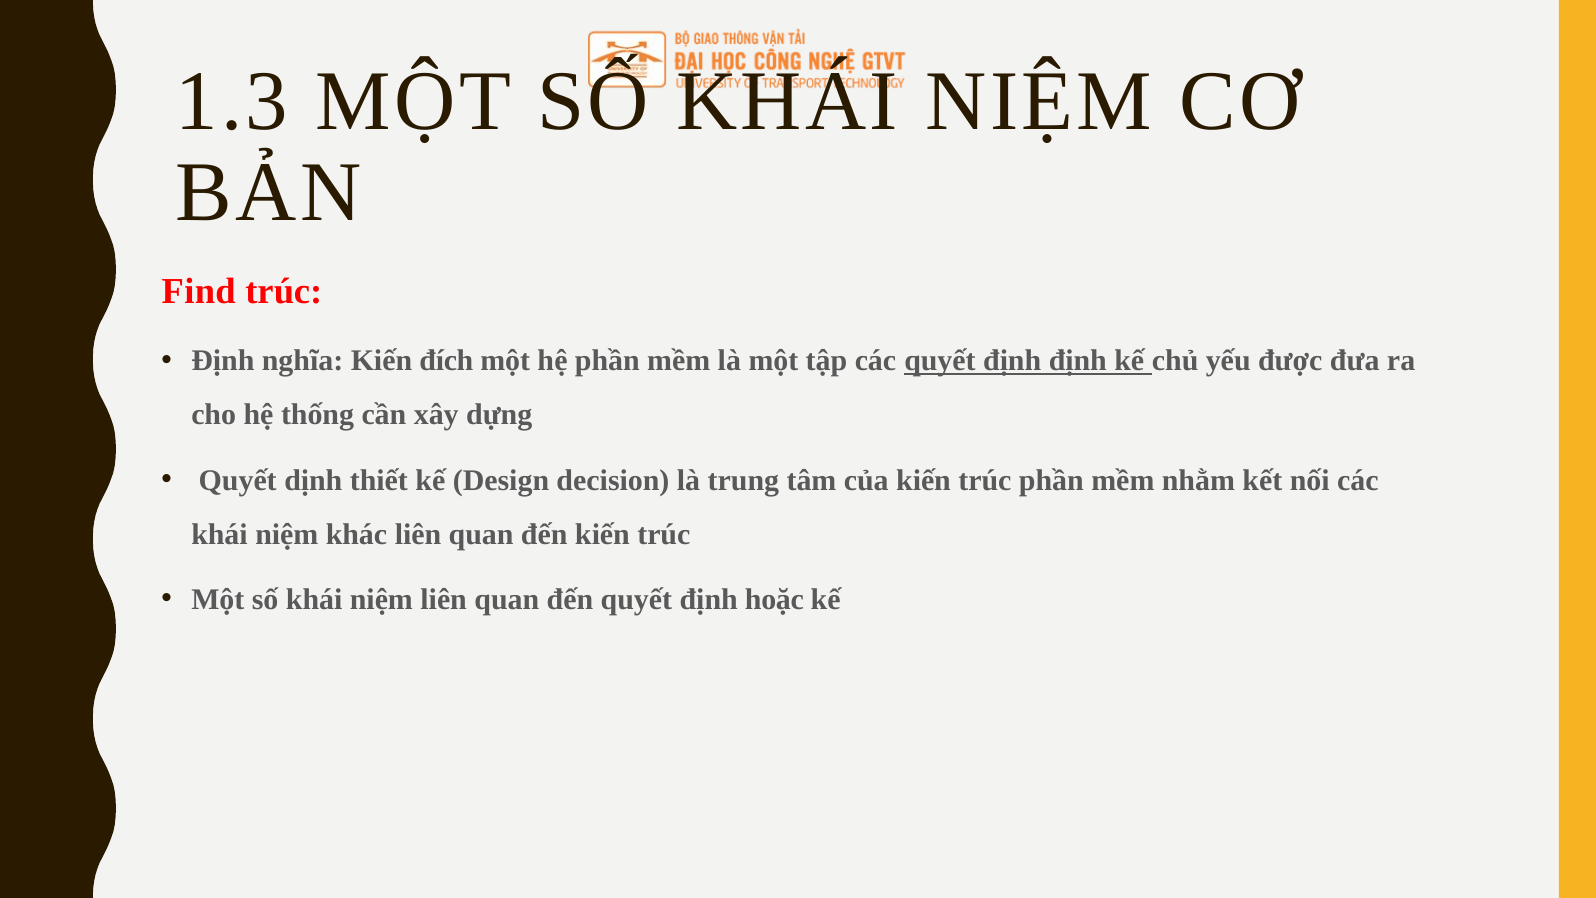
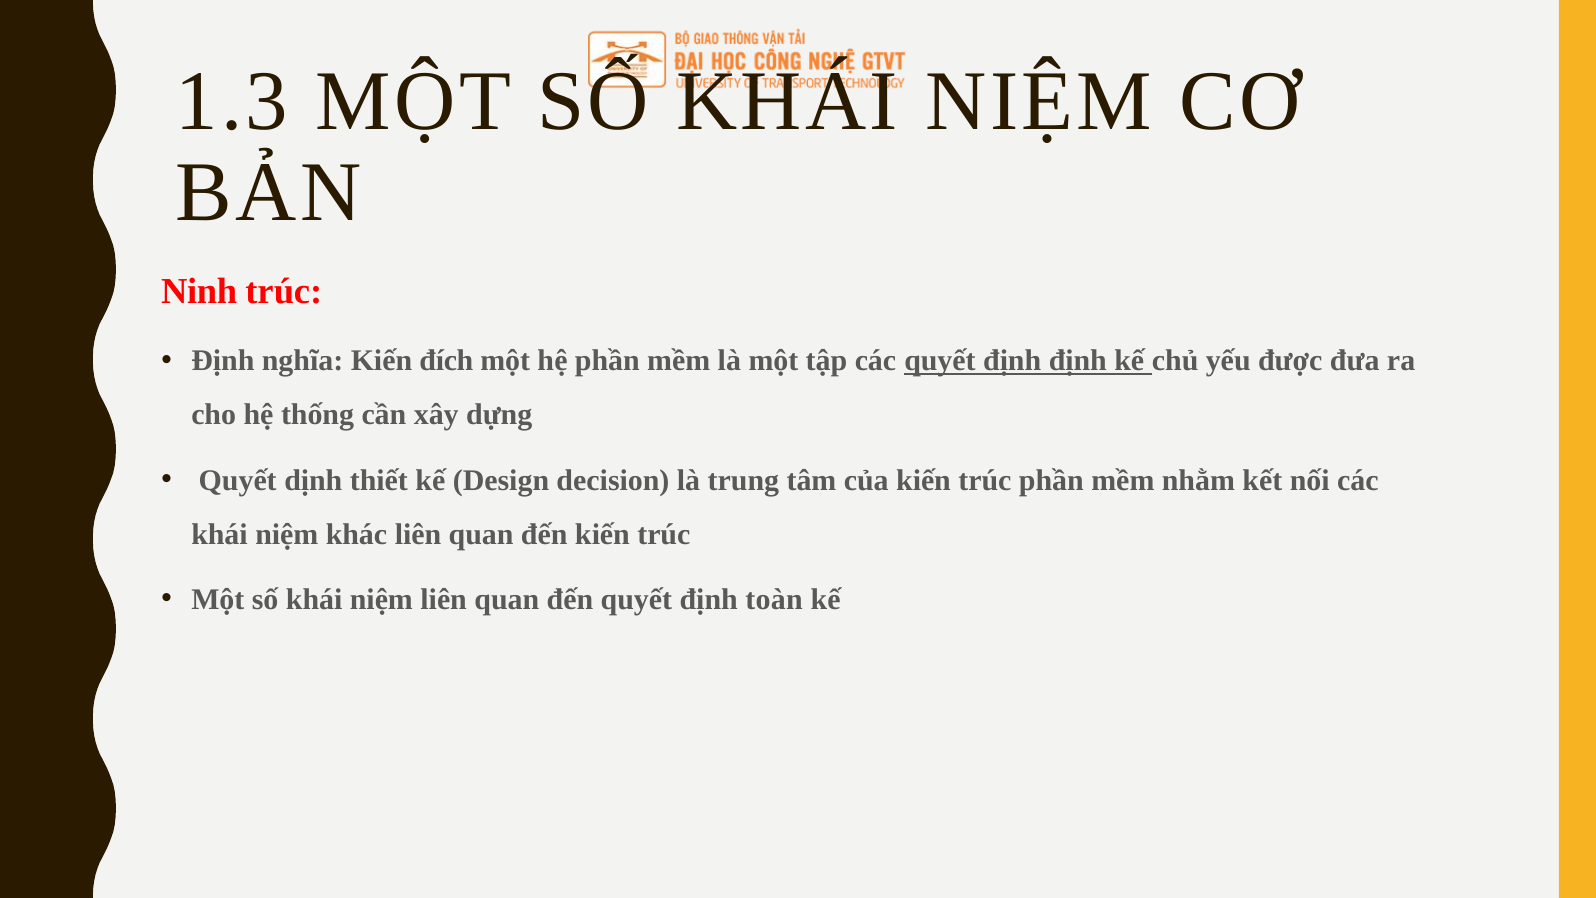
Find: Find -> Ninh (199, 292)
hoặc: hoặc -> toàn (774, 600)
